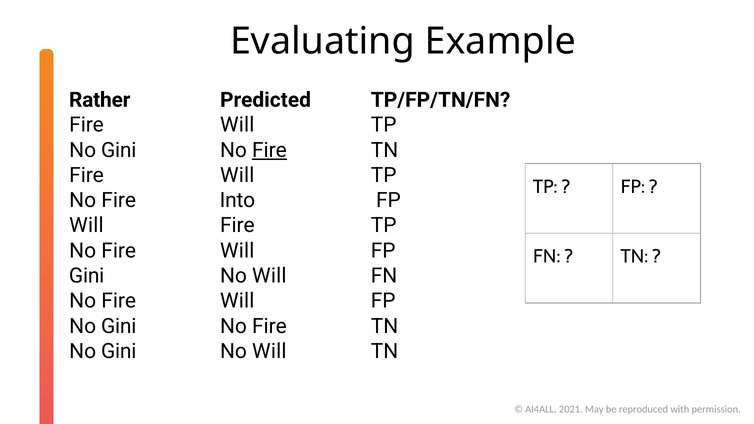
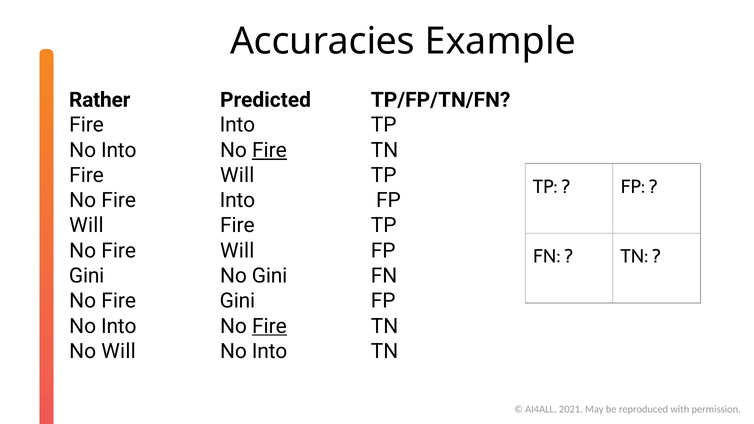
Evaluating: Evaluating -> Accuracies (323, 41)
Will: Will -> Into (237, 125)
Gini: Gini -> Into (119, 150)
Will: Will -> Gini (270, 276)
Will: Will -> Gini (237, 301)
Gini: Gini -> Into (119, 326)
Fire underline: none -> present (269, 326)
Gini: Gini -> Will (119, 351)
Will: Will -> Into (270, 351)
